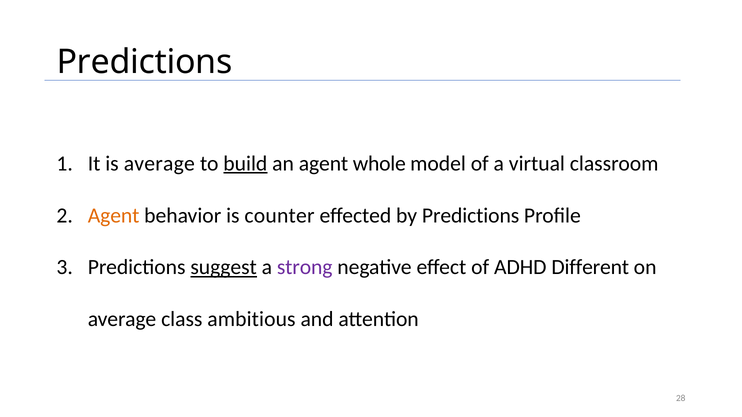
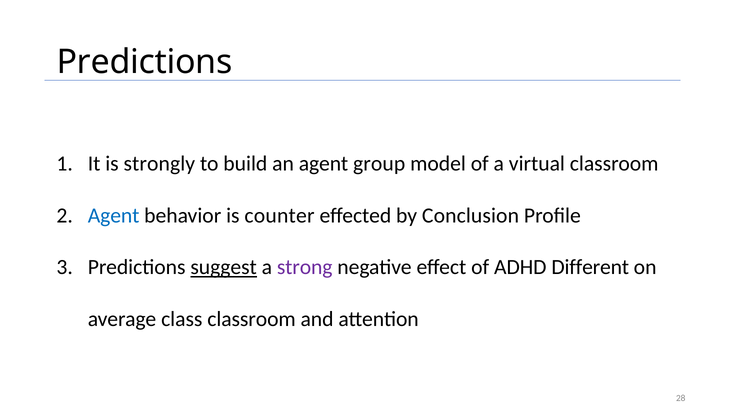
is average: average -> strongly (159, 164)
build underline: present -> none (245, 164)
whole: whole -> group (379, 164)
Agent colour: orange -> blue (114, 216)
by Predictions: Predictions -> Conclusion (470, 216)
class ambitious: ambitious -> classroom (252, 320)
